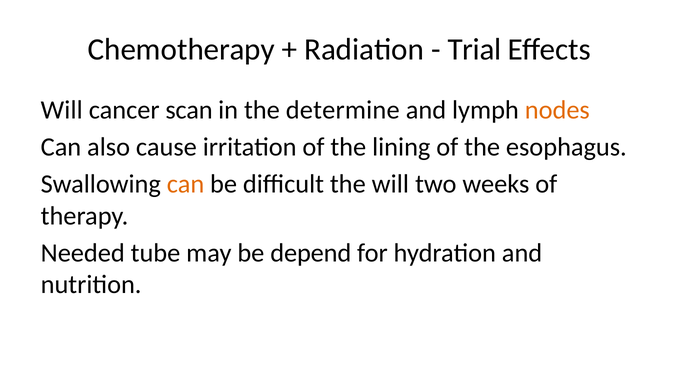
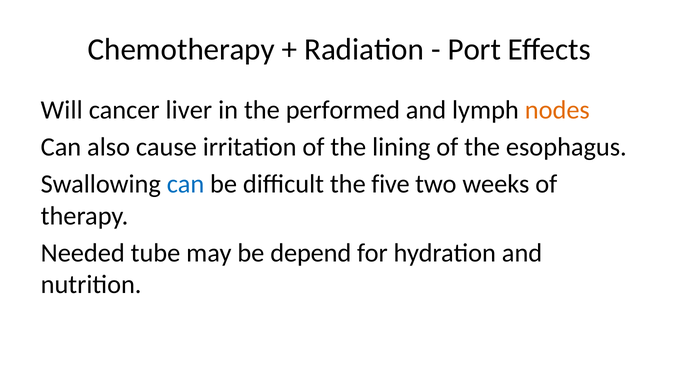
Trial: Trial -> Port (474, 49)
scan: scan -> liver (189, 110)
determine: determine -> performed (343, 110)
can colour: orange -> blue (186, 184)
the will: will -> five (391, 184)
